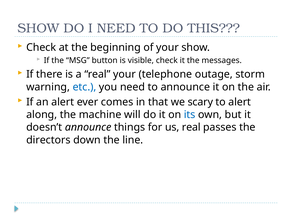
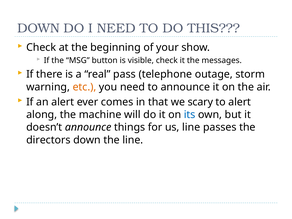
SHOW: SHOW -> DOWN (38, 28)
real your: your -> pass (125, 74)
etc colour: blue -> orange (84, 87)
us real: real -> line (191, 127)
